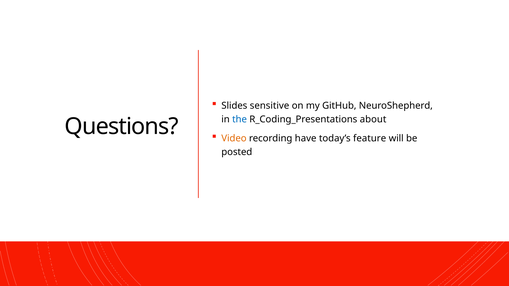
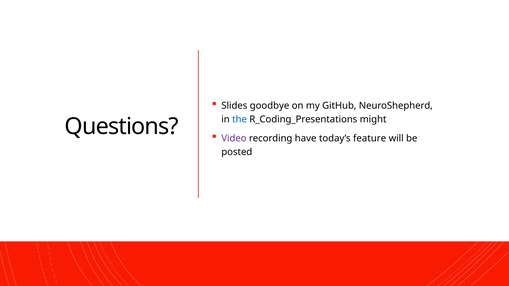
sensitive: sensitive -> goodbye (270, 106)
about: about -> might (373, 119)
Video colour: orange -> purple (234, 138)
